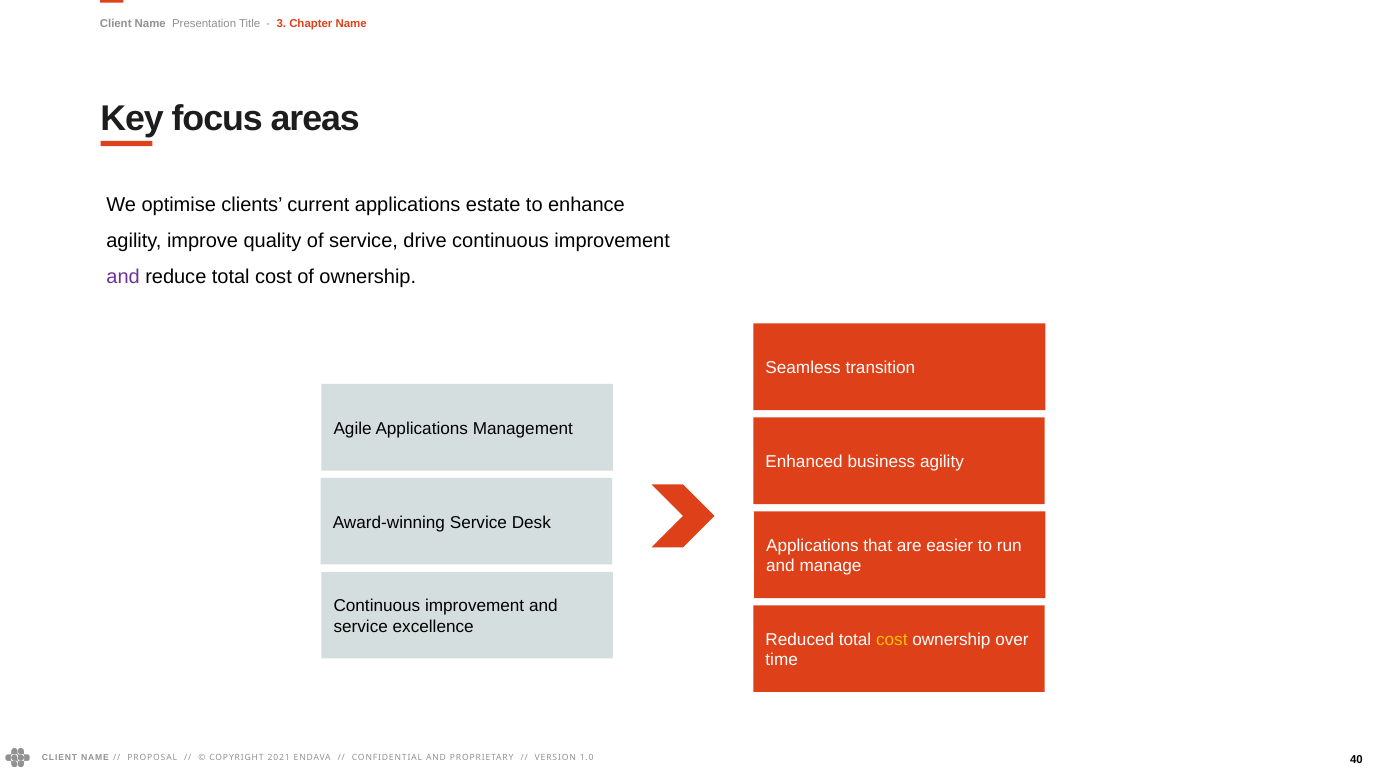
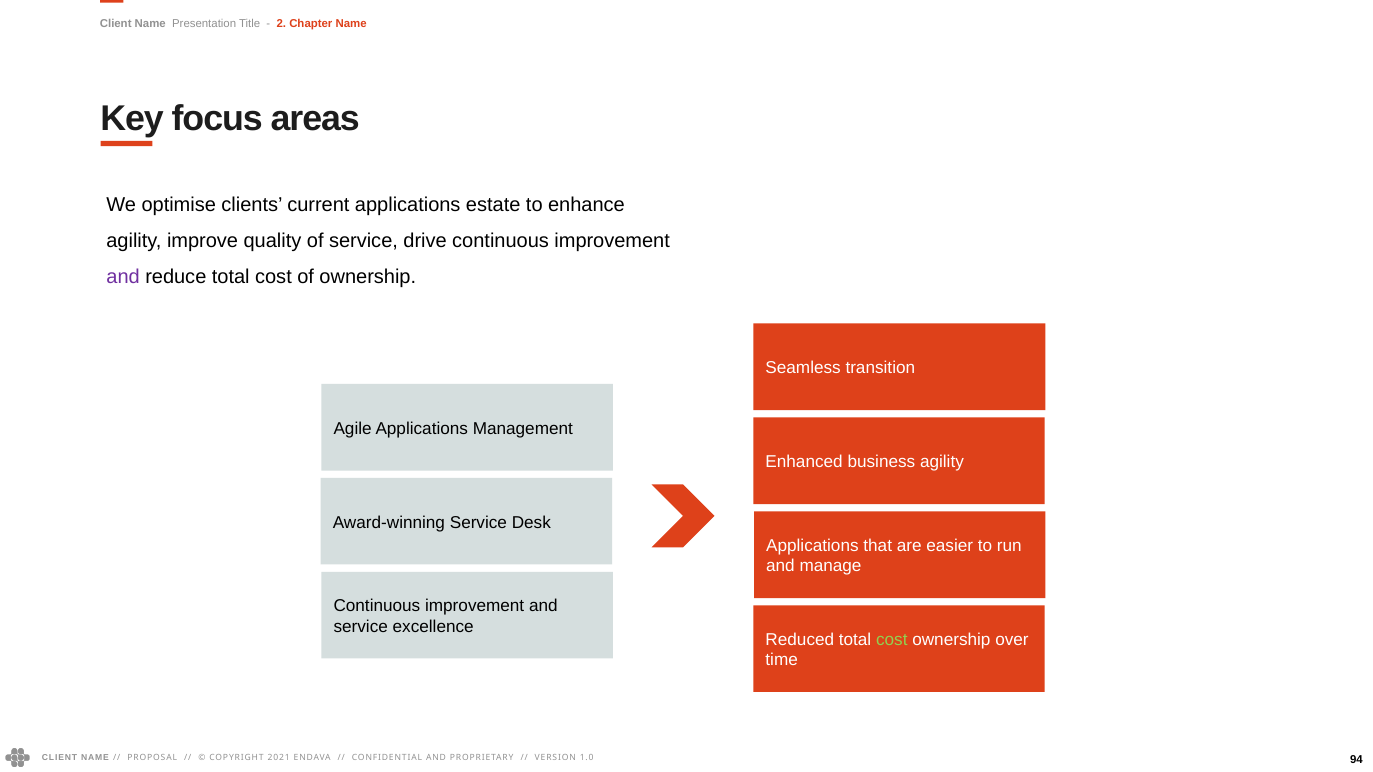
3: 3 -> 2 (281, 24)
cost colour: yellow -> light green (892, 640)
40: 40 -> 94 (1356, 760)
